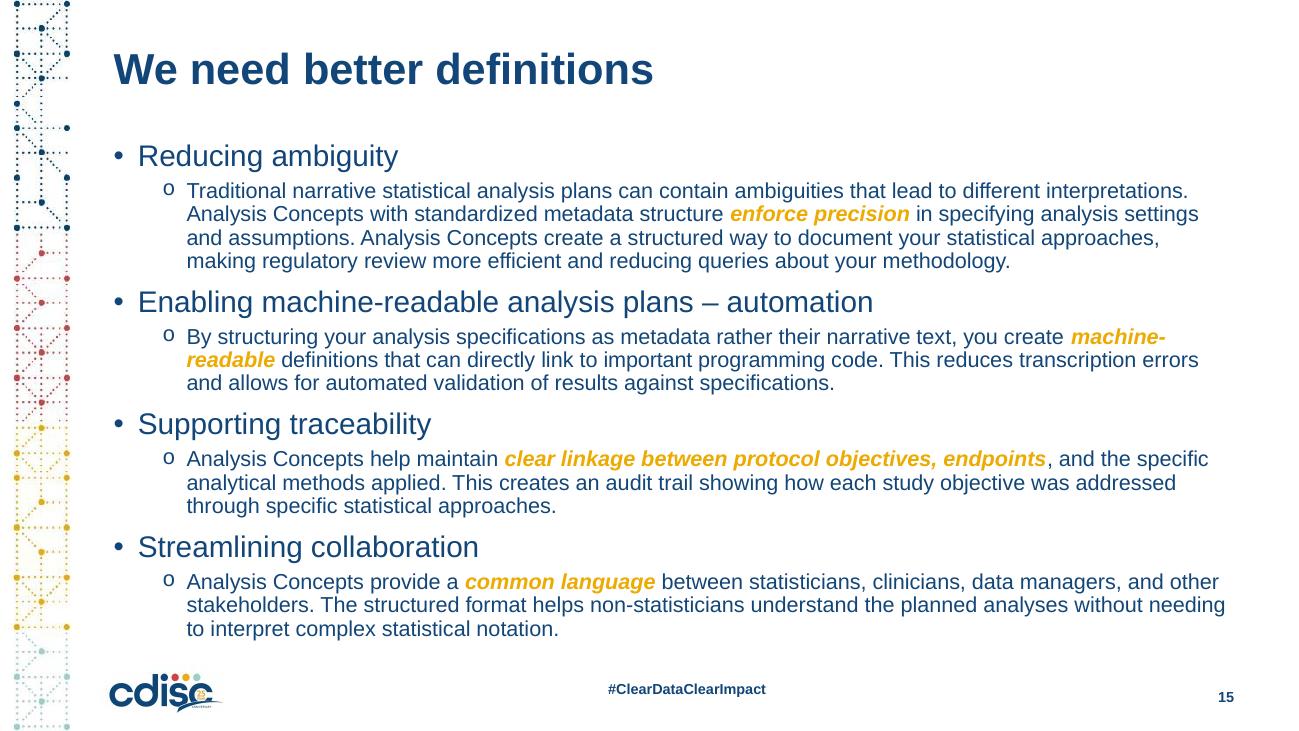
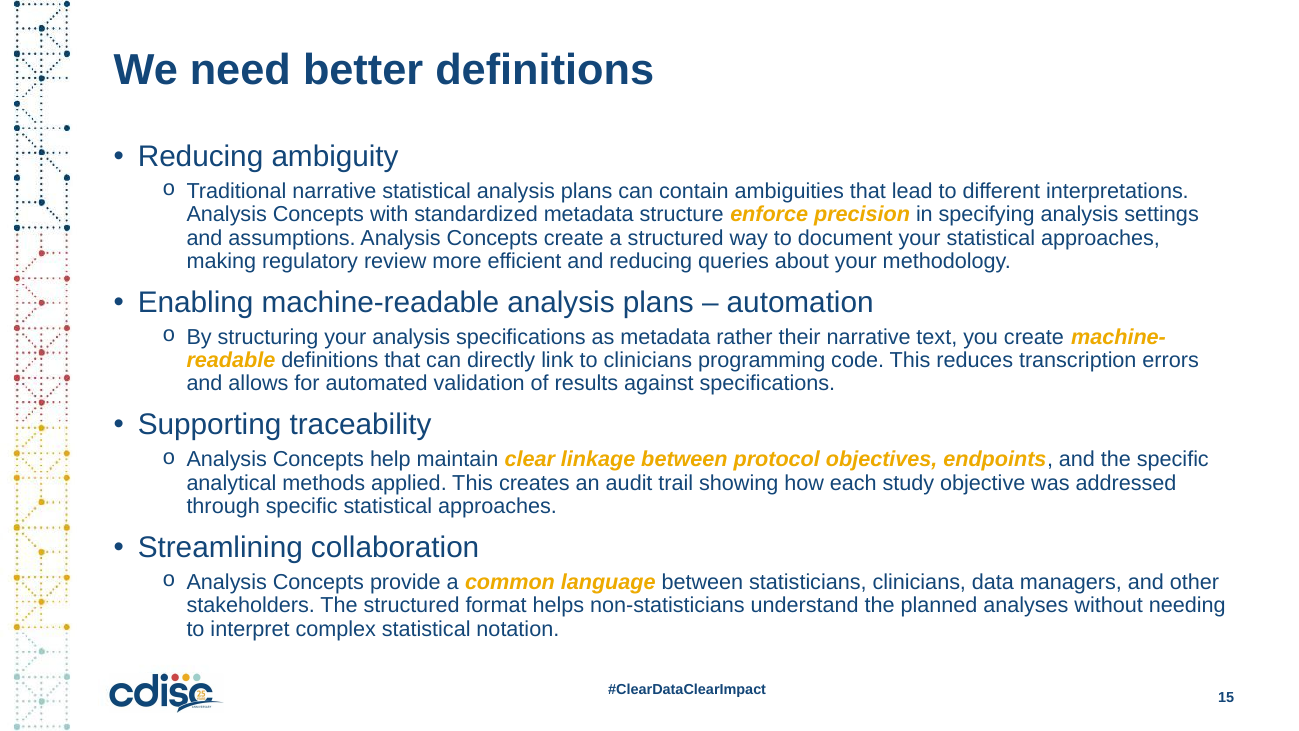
to important: important -> clinicians (648, 360)
